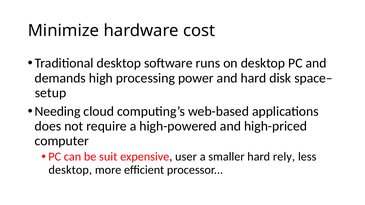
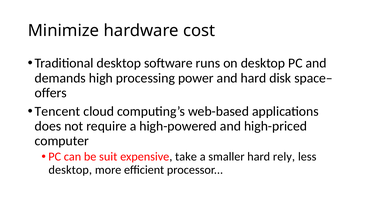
setup: setup -> offers (51, 93)
Needing: Needing -> Tencent (57, 111)
user: user -> take (186, 157)
